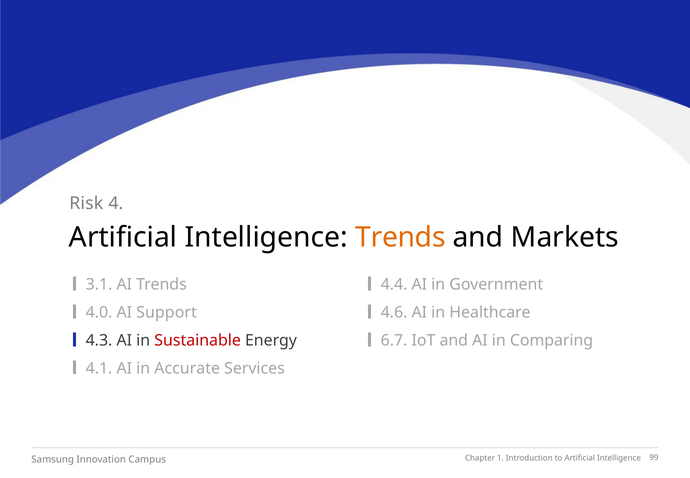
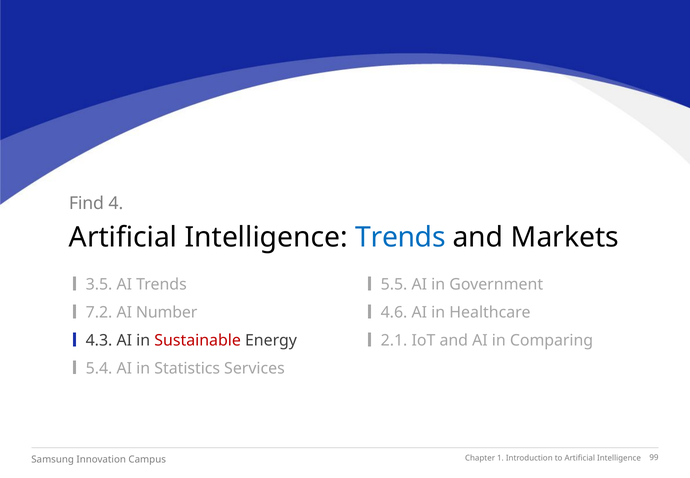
Risk: Risk -> Find (86, 203)
Trends colour: orange -> blue (400, 237)
3.1: 3.1 -> 3.5 (99, 284)
4.4: 4.4 -> 5.5 (394, 284)
4.0: 4.0 -> 7.2 (99, 312)
Support: Support -> Number (167, 312)
6.7: 6.7 -> 2.1 (394, 340)
4.1: 4.1 -> 5.4 (99, 368)
Accurate: Accurate -> Statistics (187, 368)
